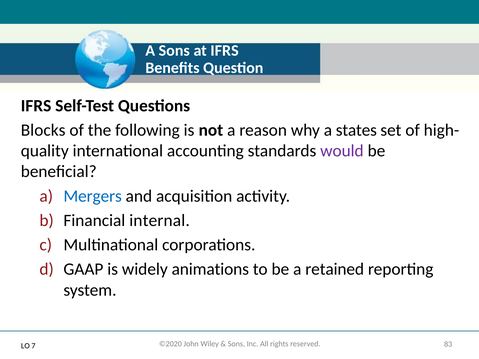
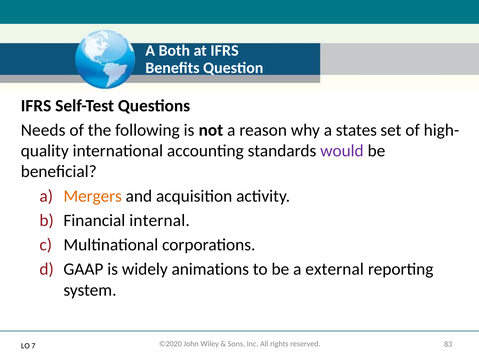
A Sons: Sons -> Both (174, 51)
Blocks: Blocks -> Needs (43, 130)
Mergers colour: blue -> orange (93, 196)
retained: retained -> external (335, 269)
